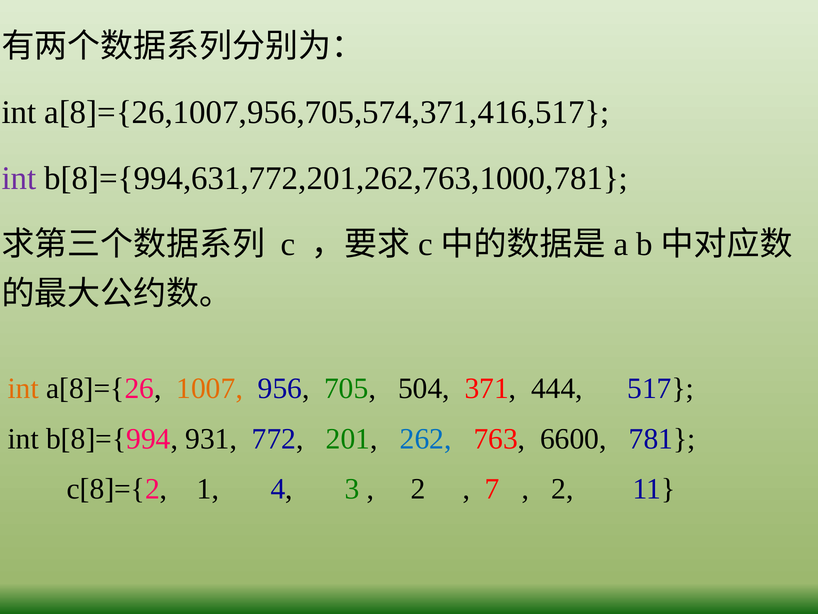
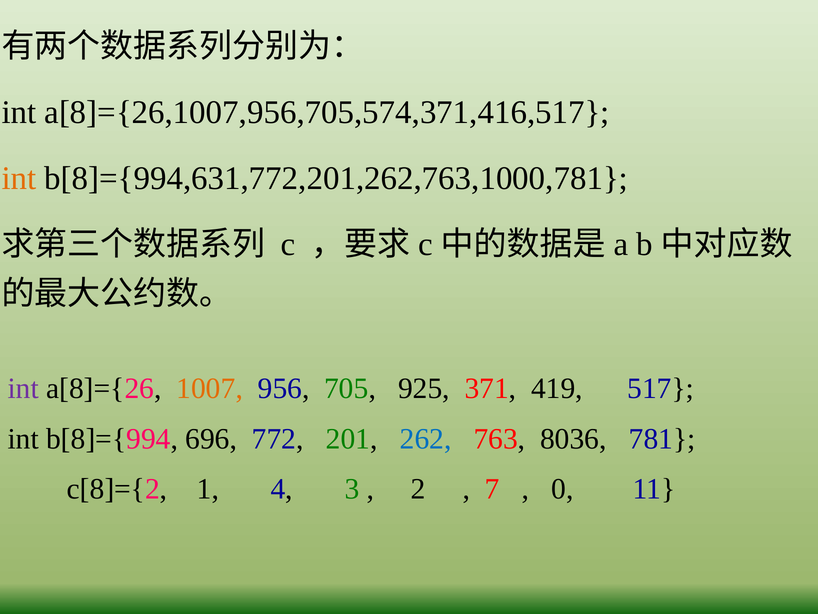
int colour: purple -> orange (19, 178)
int colour: orange -> purple (23, 388)
504: 504 -> 925 (424, 388)
444: 444 -> 419 (557, 388)
931: 931 -> 696 (211, 438)
6600: 6600 -> 8036 (573, 438)
2: 2 -> 0 (562, 489)
